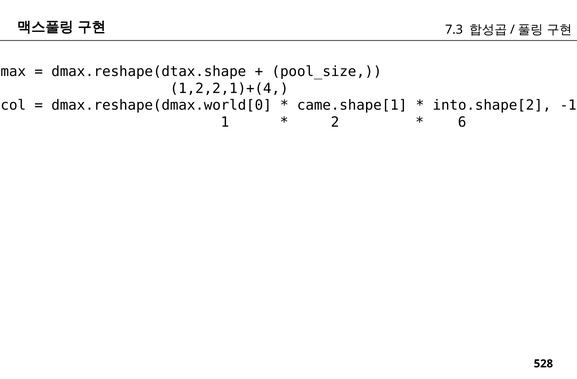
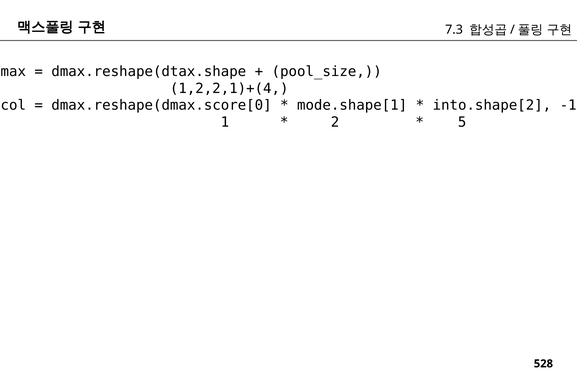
dmax.reshape(dmax.world[0: dmax.reshape(dmax.world[0 -> dmax.reshape(dmax.score[0 (162, 105)
came.shape[1: came.shape[1 -> mode.shape[1 (352, 105)
6: 6 -> 5 (462, 122)
